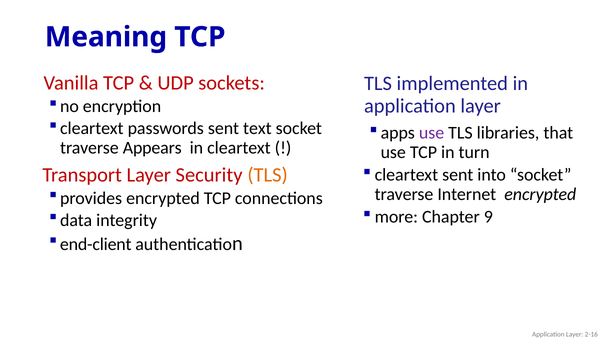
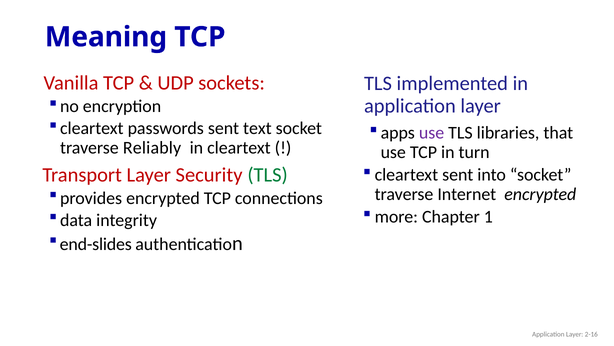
Appears: Appears -> Reliably (152, 147)
TLS colour: orange -> green (268, 175)
9: 9 -> 1 (488, 217)
end-client: end-client -> end-slides (96, 244)
